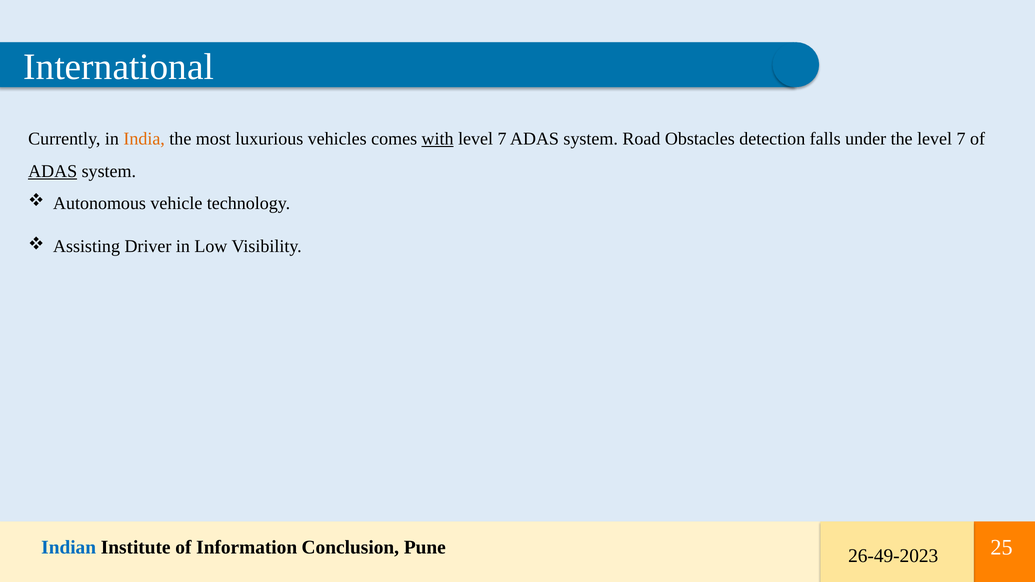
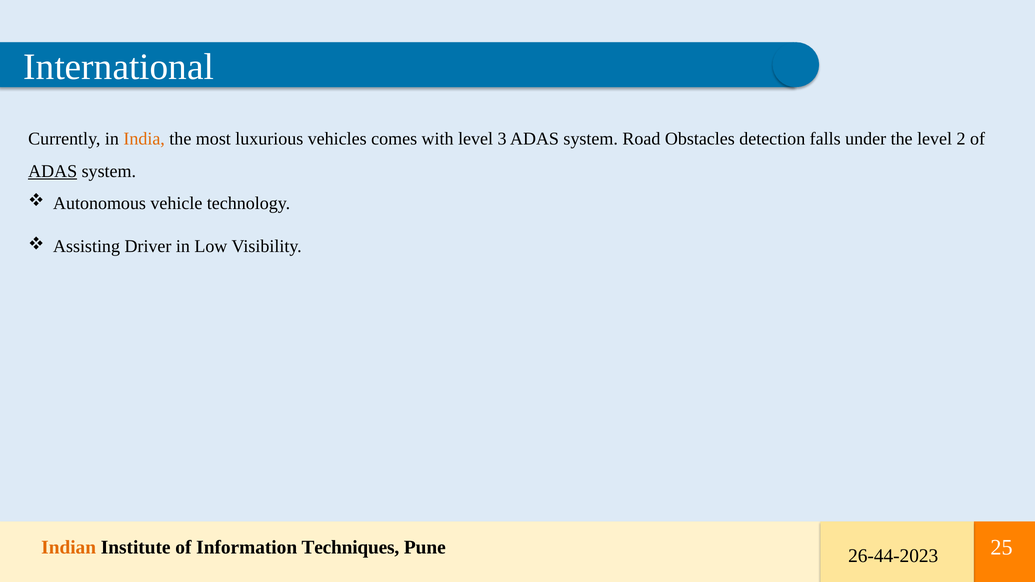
with underline: present -> none (438, 139)
7: 7 -> 3 (502, 139)
the level 7: 7 -> 2 (961, 139)
Indian colour: blue -> orange (69, 547)
Conclusion: Conclusion -> Techniques (350, 547)
26-49-2023: 26-49-2023 -> 26-44-2023 (893, 556)
